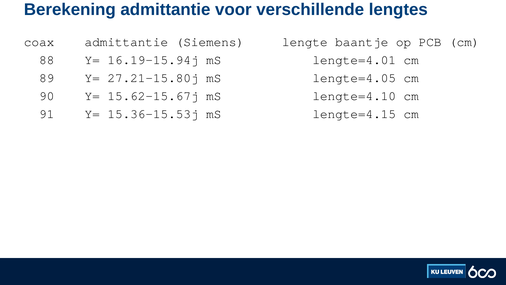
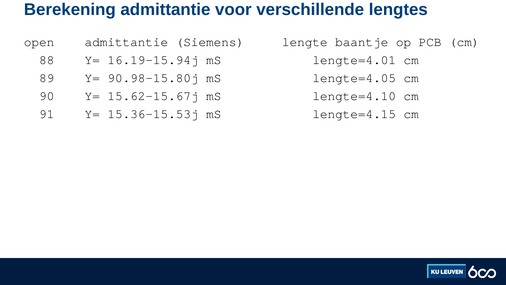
coax: coax -> open (39, 42)
27.21-15.80j: 27.21-15.80j -> 90.98-15.80j (153, 78)
